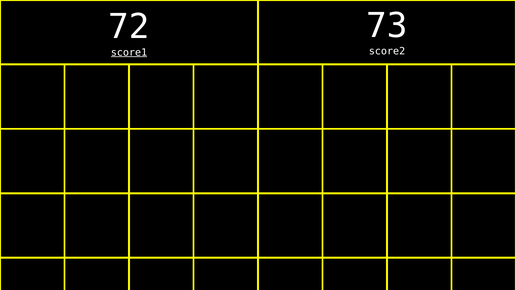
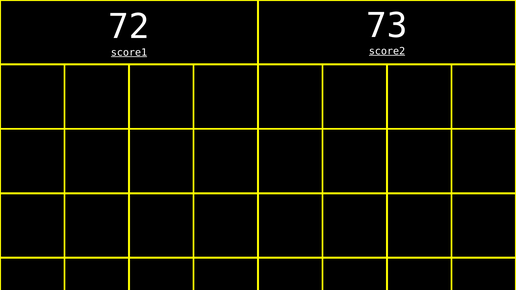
score2 underline: none -> present (387, 51)
